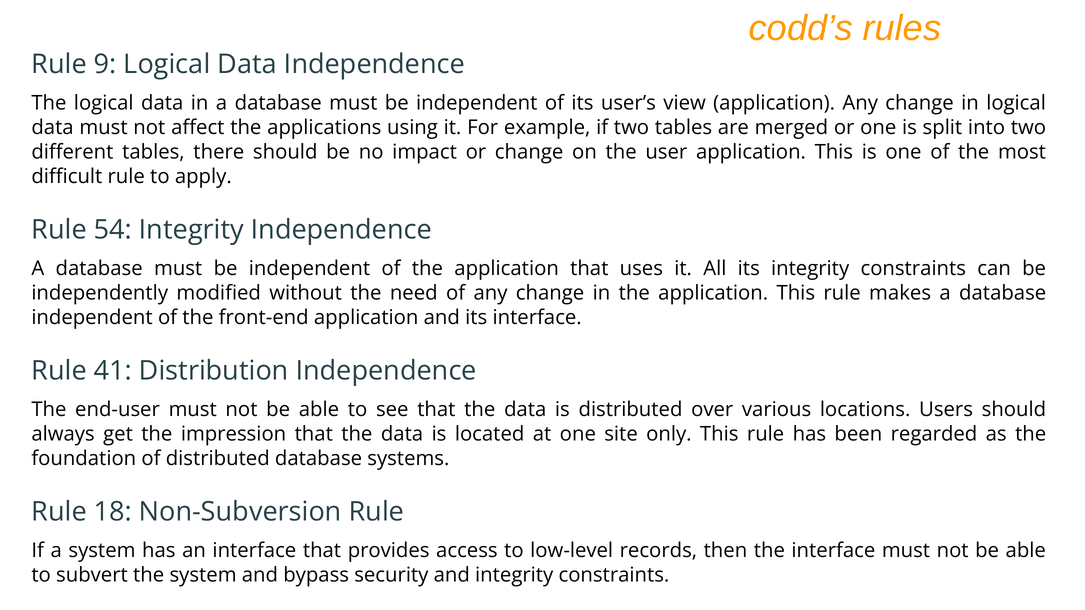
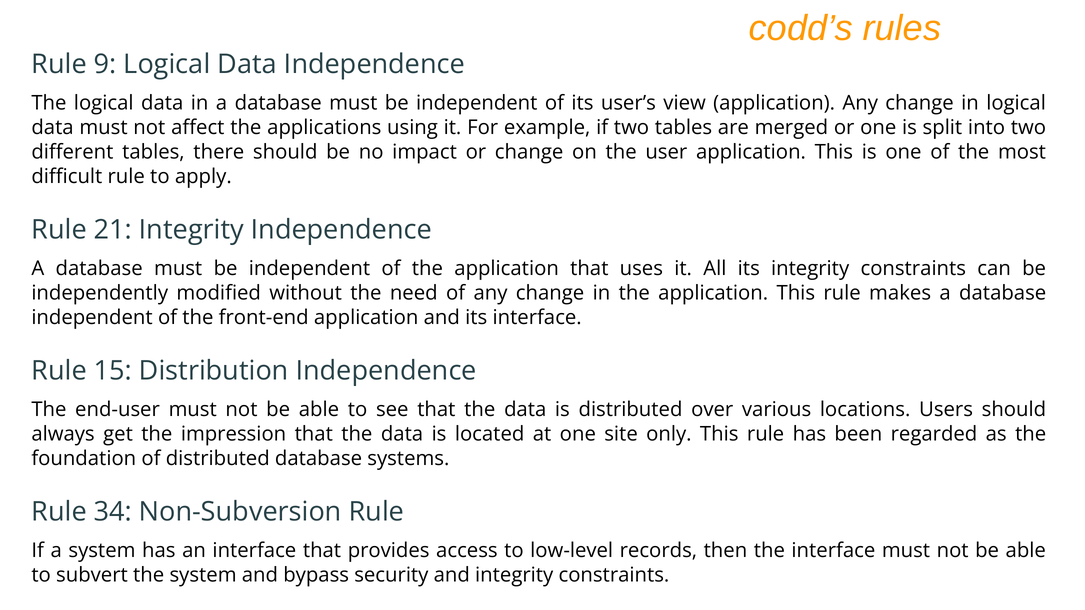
54: 54 -> 21 (113, 230)
41: 41 -> 15 (113, 371)
18: 18 -> 34 (113, 512)
